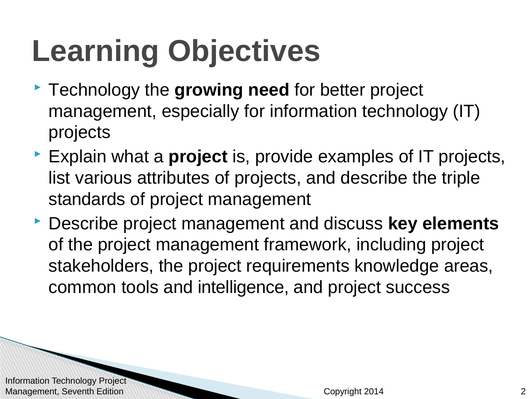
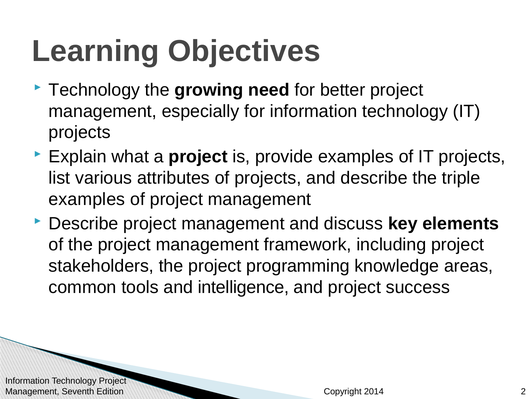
standards: standards -> examples (87, 199)
requirements: requirements -> programming (298, 266)
